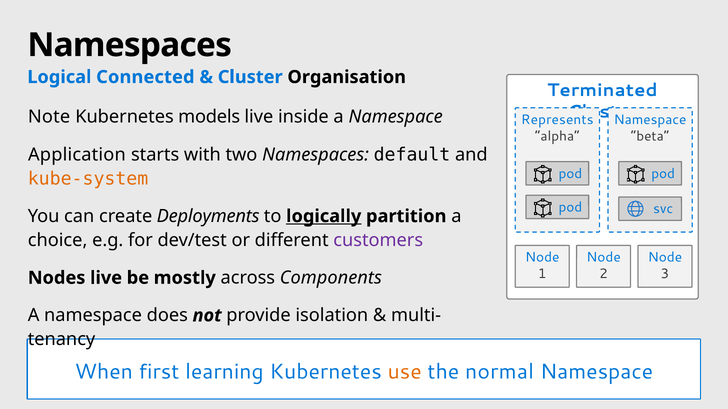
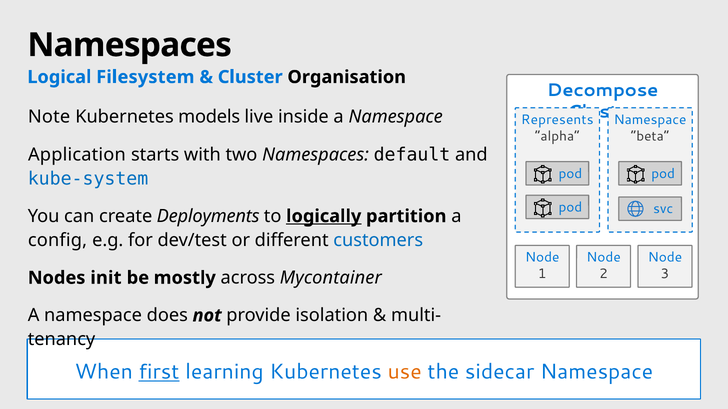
Connected: Connected -> Filesystem (145, 77)
Terminated: Terminated -> Decompose (603, 90)
kube-system colour: orange -> blue (88, 179)
choice: choice -> config (57, 240)
customers colour: purple -> blue (378, 240)
Nodes live: live -> init (106, 278)
Components: Components -> Mycontainer (331, 278)
first underline: none -> present (159, 372)
normal: normal -> sidecar (500, 372)
